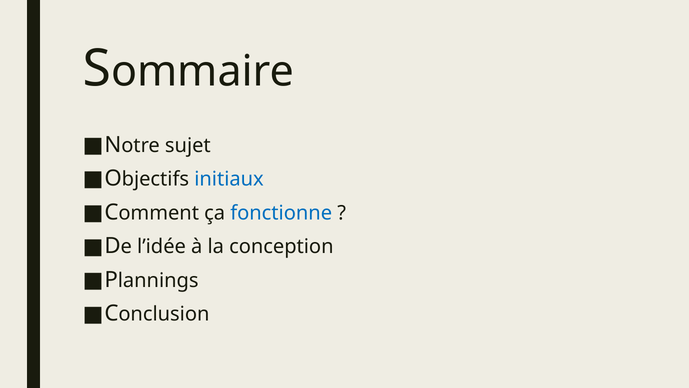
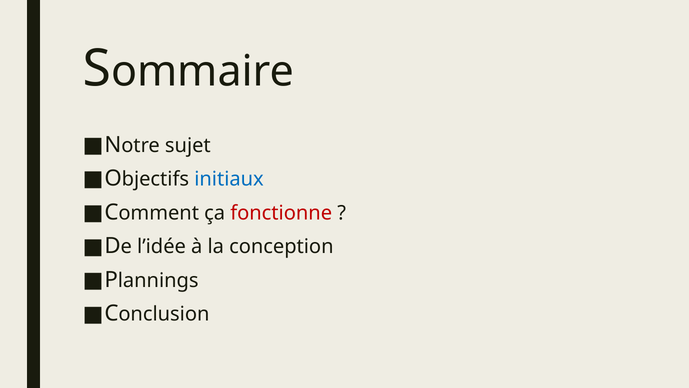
fonctionne colour: blue -> red (281, 213)
